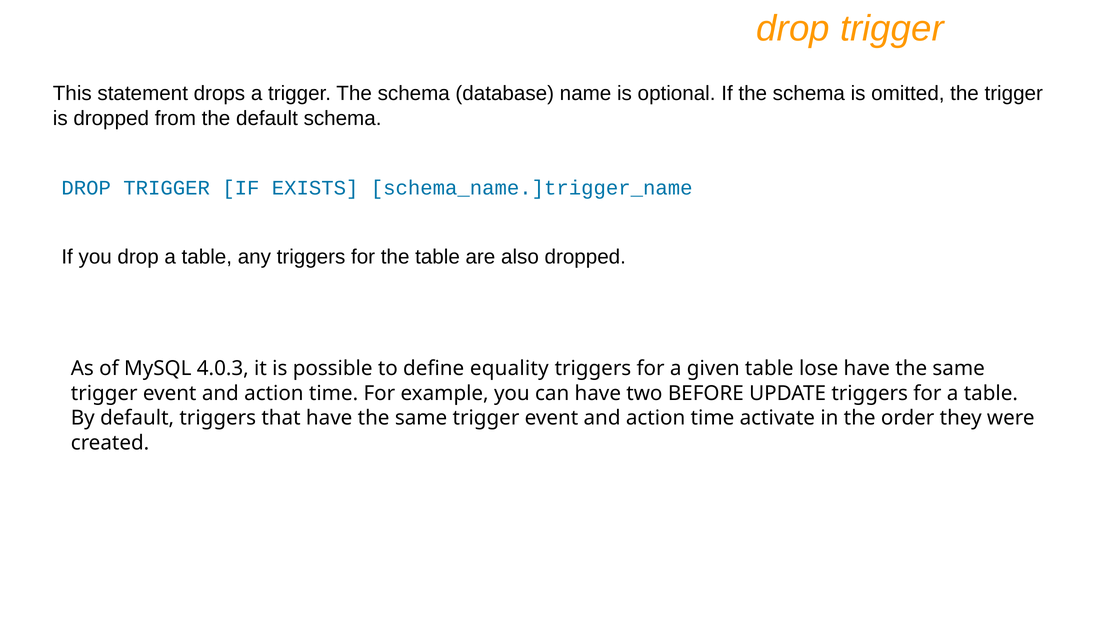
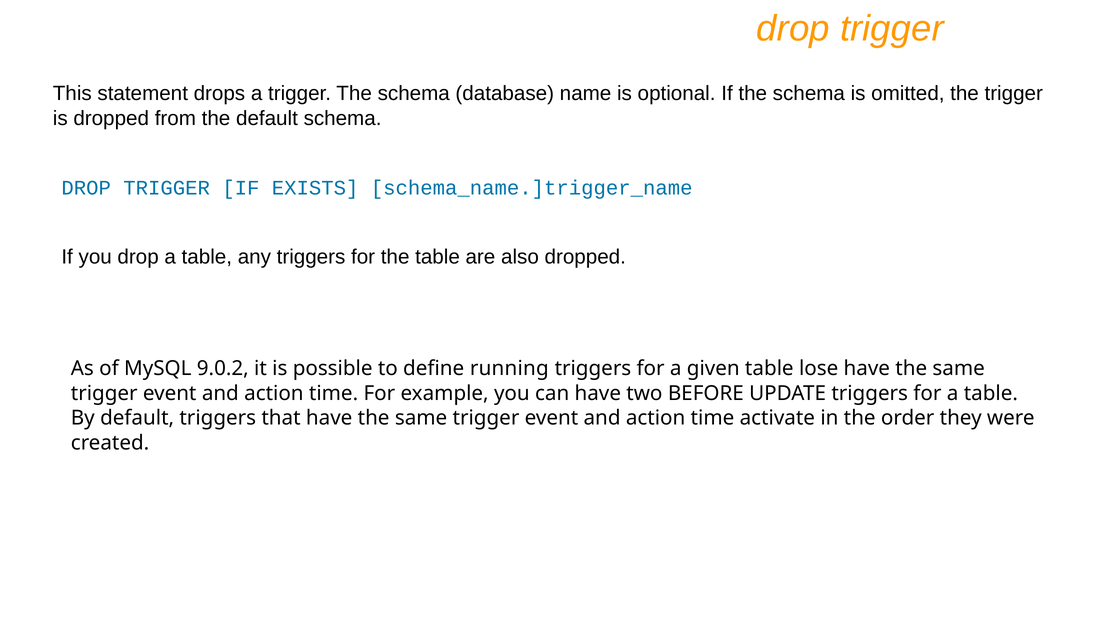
4.0.3: 4.0.3 -> 9.0.2 (223, 368)
equality: equality -> running (509, 368)
